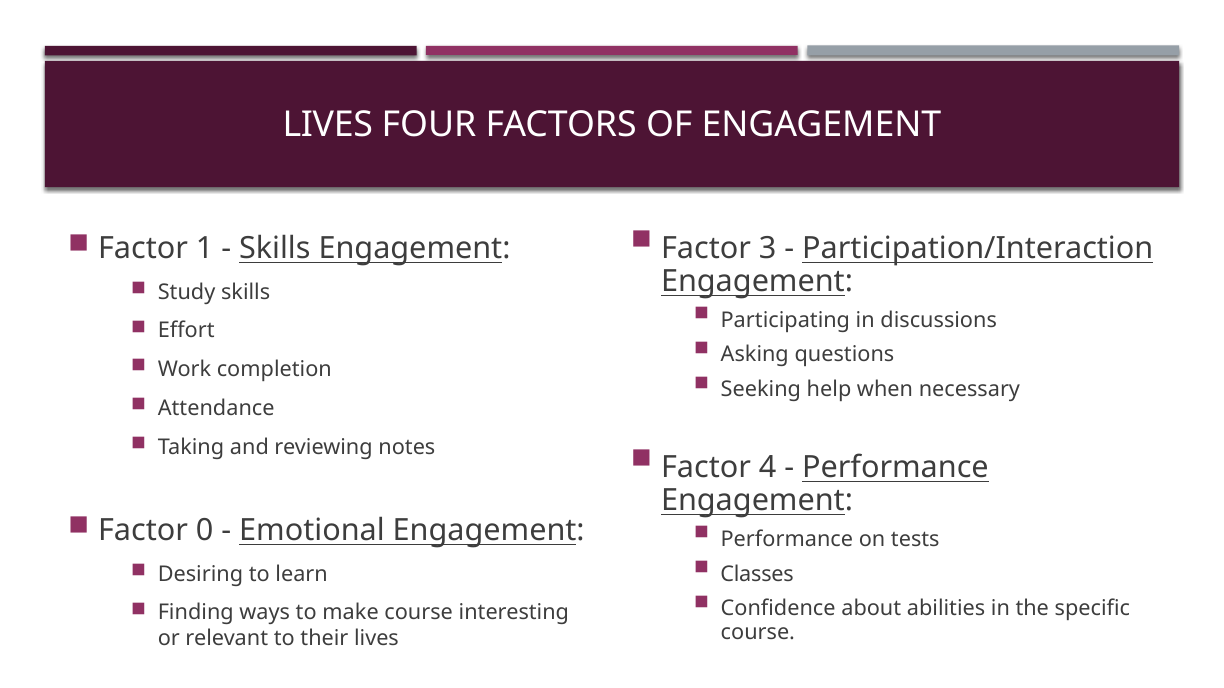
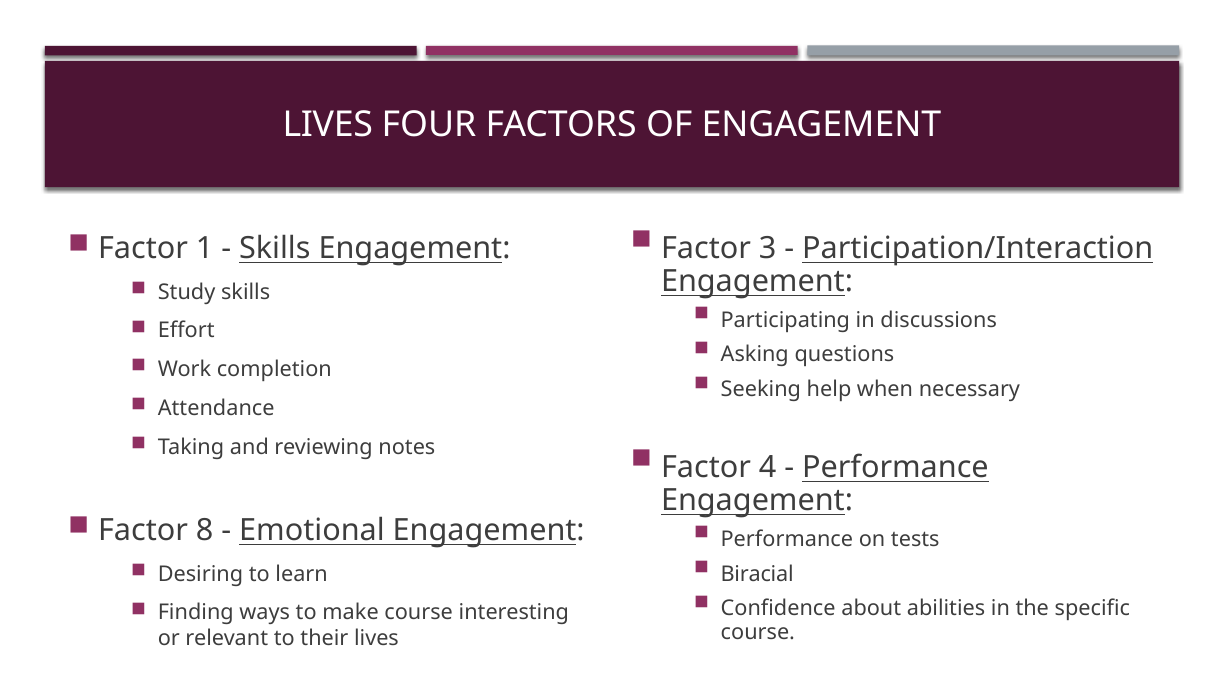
0: 0 -> 8 (205, 531)
Classes: Classes -> Biracial (757, 574)
